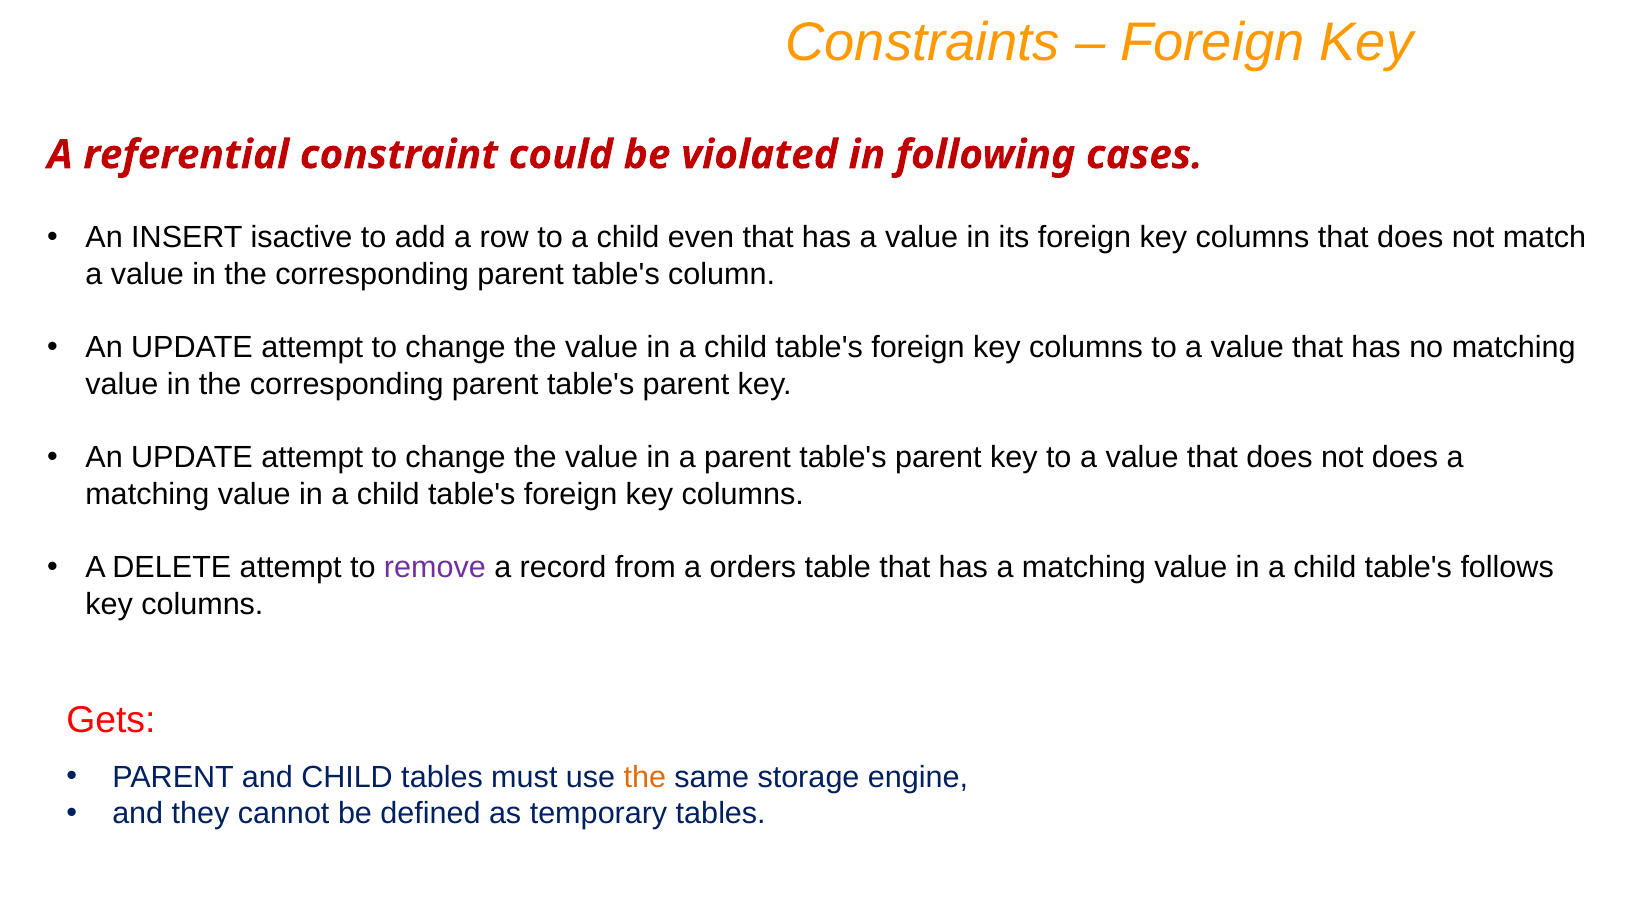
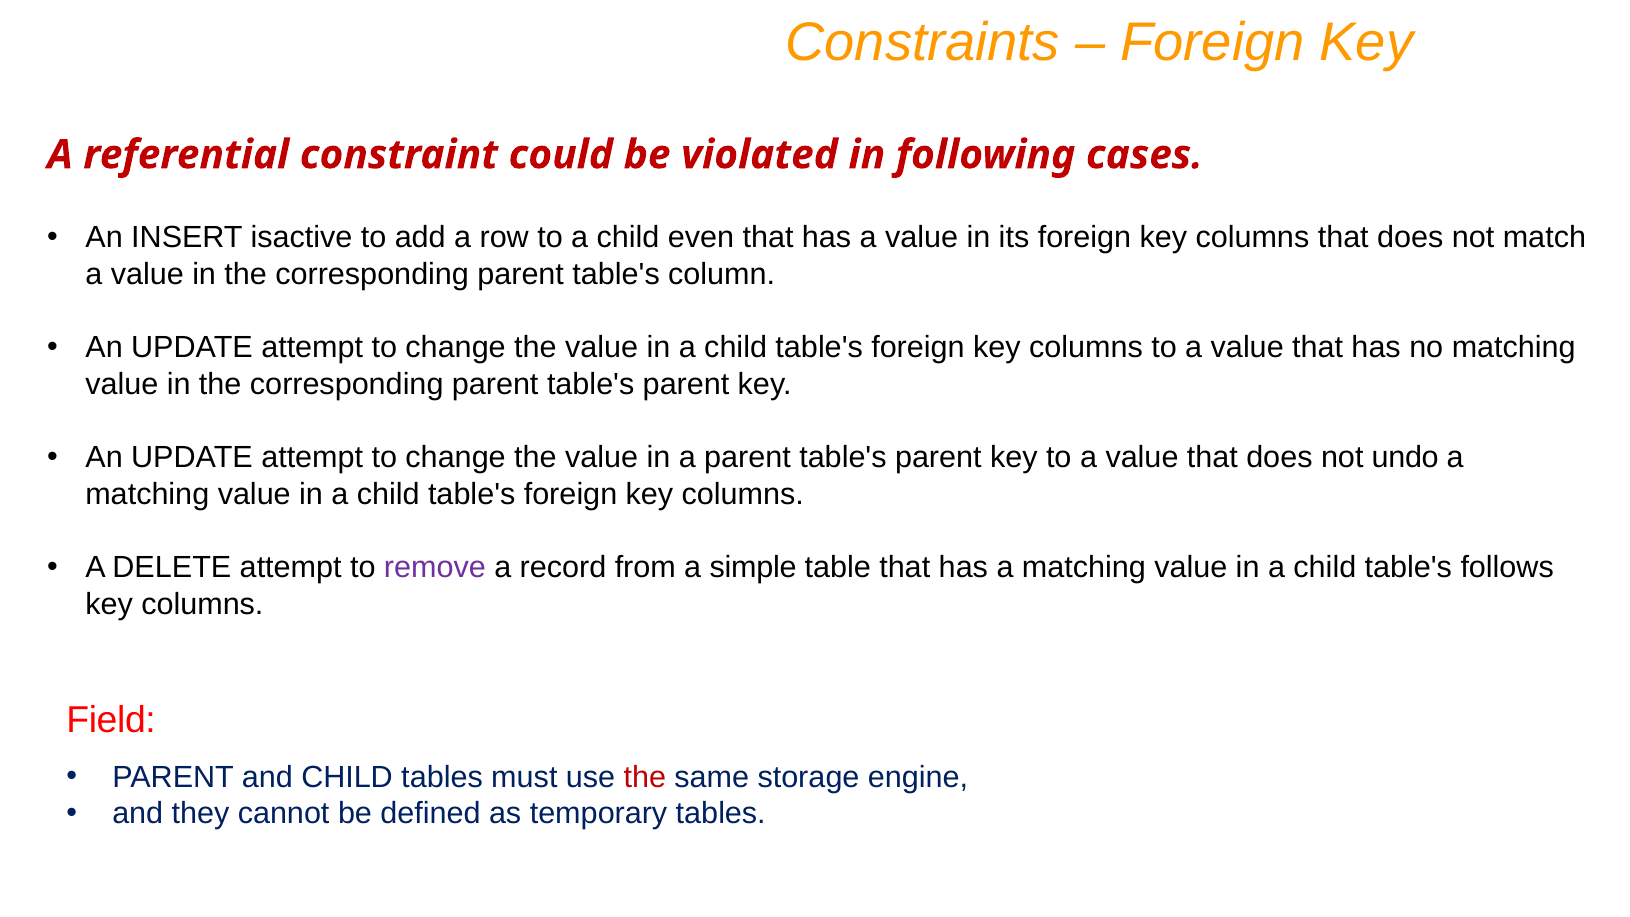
not does: does -> undo (1405, 458)
orders: orders -> simple (753, 568)
Gets: Gets -> Field (111, 721)
the colour: orange -> red (645, 777)
